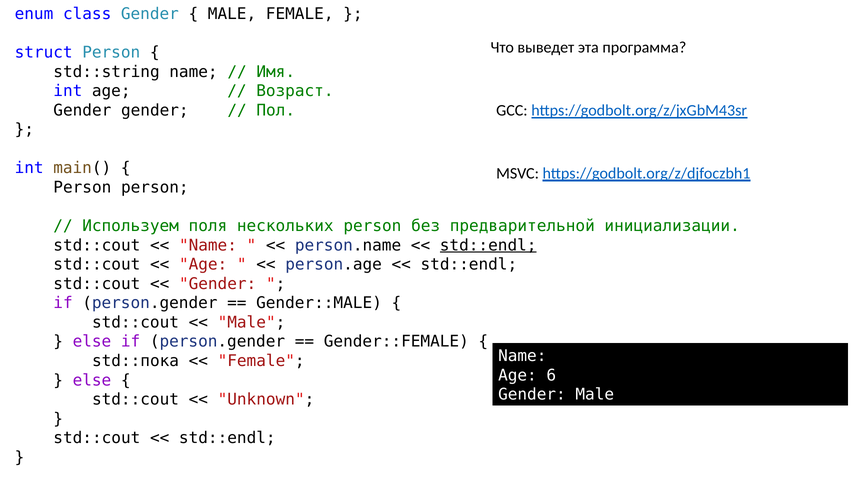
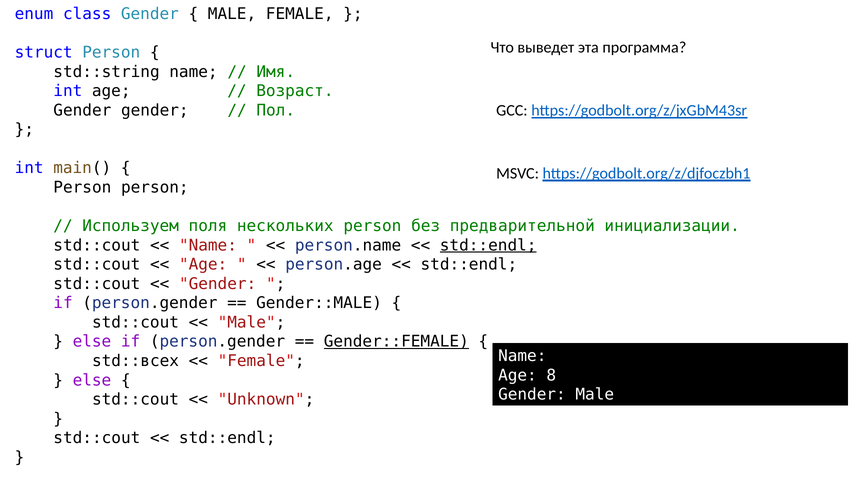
Gender::FEMALE underline: none -> present (396, 342)
std::пока: std::пока -> std::всех (136, 361)
6: 6 -> 8 (551, 375)
